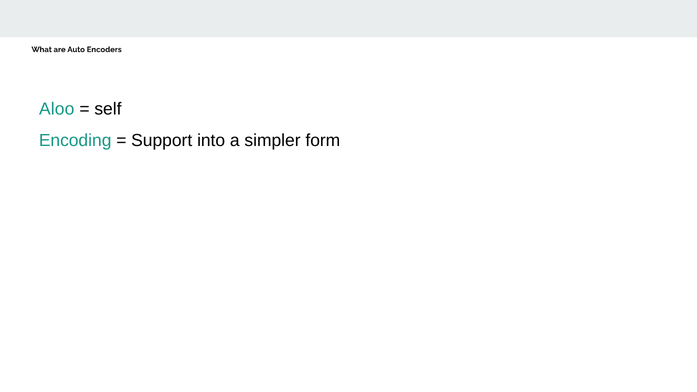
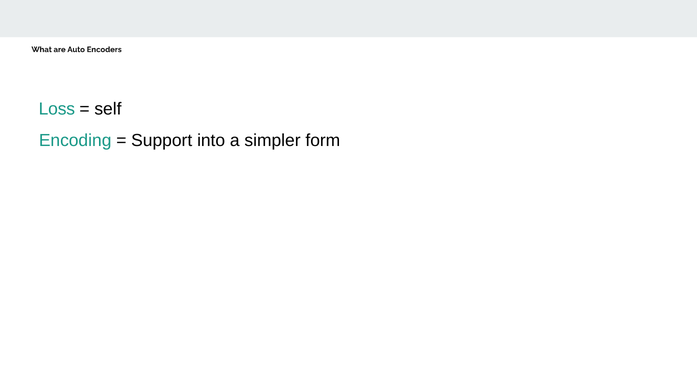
Aloo: Aloo -> Loss (57, 109)
